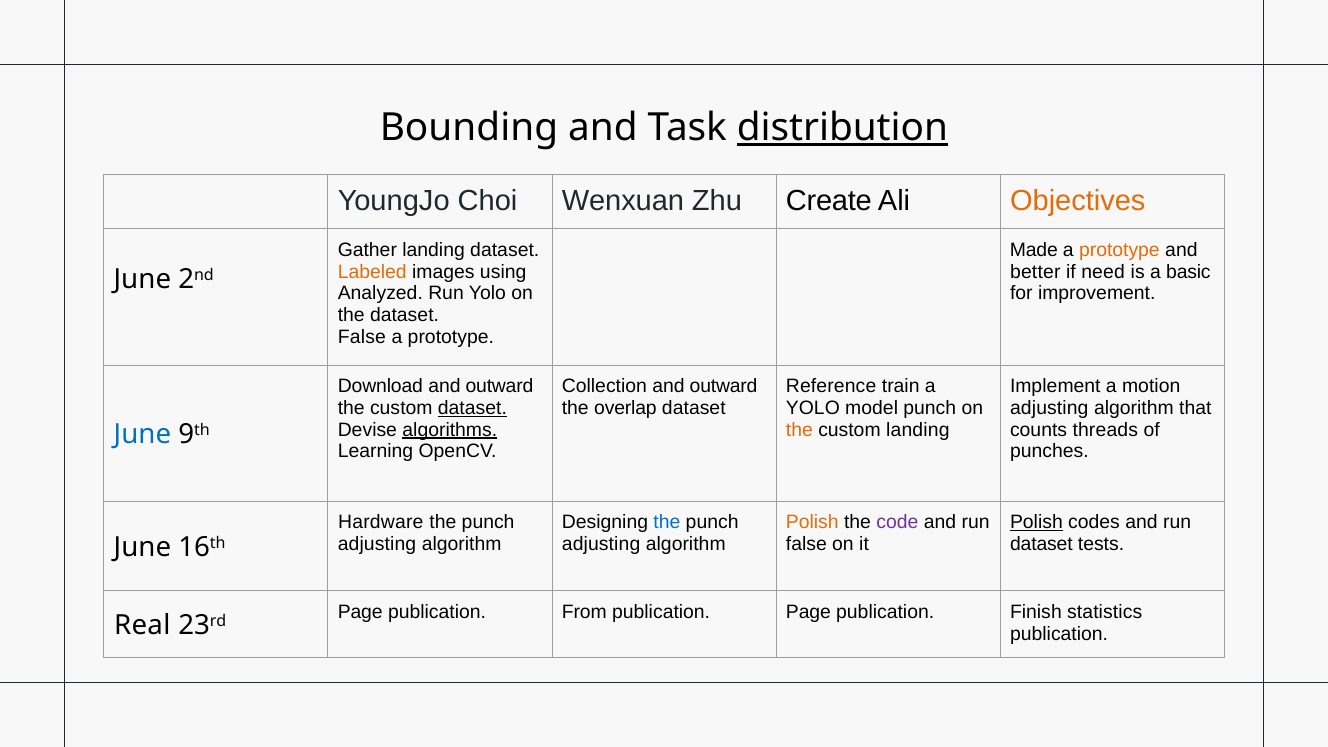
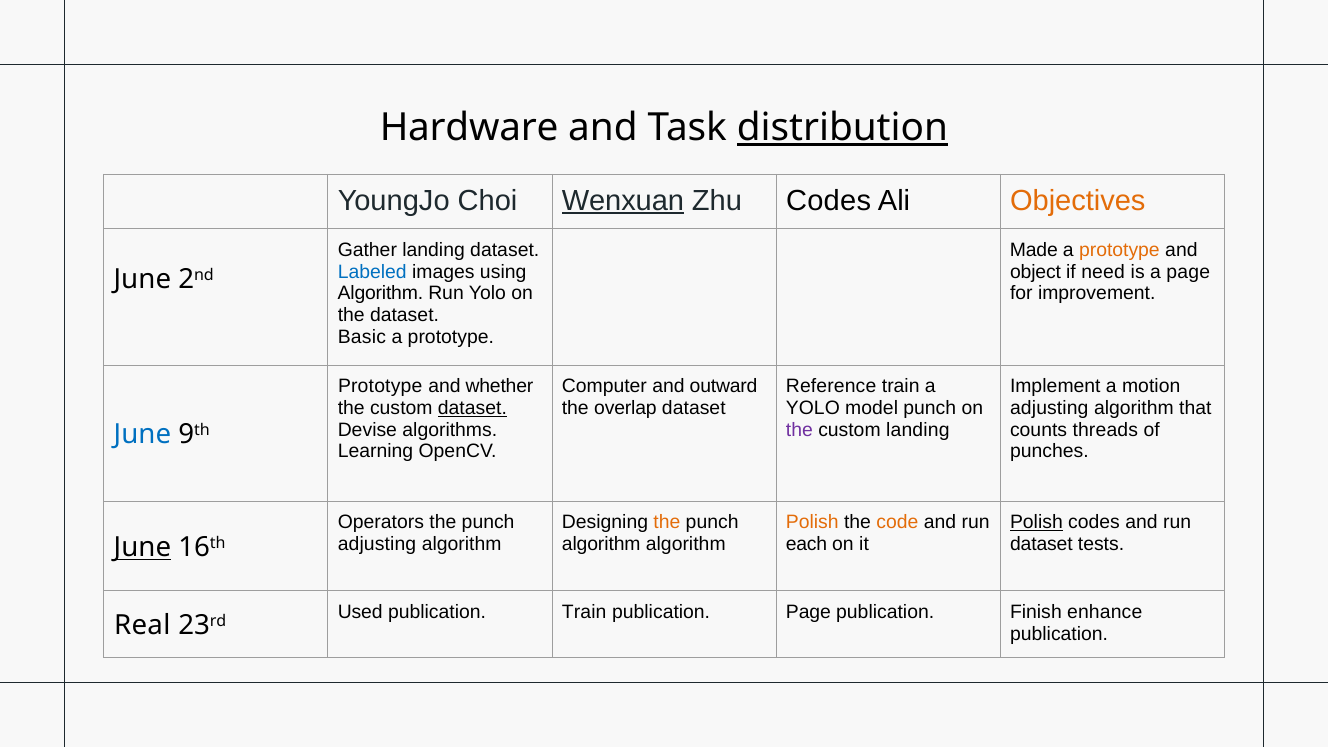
Bounding: Bounding -> Hardware (469, 128)
Wenxuan underline: none -> present (623, 201)
Zhu Create: Create -> Codes (829, 201)
Labeled colour: orange -> blue (372, 272)
better: better -> object (1035, 272)
a basic: basic -> page (1188, 272)
Analyzed: Analyzed -> Algorithm (380, 294)
False: False -> Basic (362, 337)
Download: Download -> Prototype (380, 386)
outward: outward -> whether (499, 386)
Collection: Collection -> Computer (604, 386)
algorithms underline: present -> none (450, 430)
the colour: orange -> purple (799, 430)
Hardware: Hardware -> Operators (381, 522)
the colour: blue -> orange (667, 522)
code colour: purple -> orange (897, 522)
adjusting: adjusting -> algorithm (601, 544)
false: false -> each (806, 544)
June underline: none -> present (142, 548)
Page: Page -> Used (360, 612)
publication From: From -> Train (584, 612)
statistics: statistics -> enhance (1105, 612)
